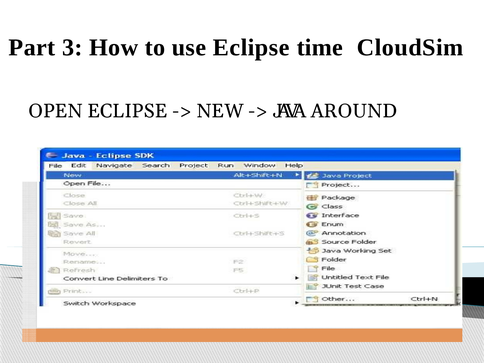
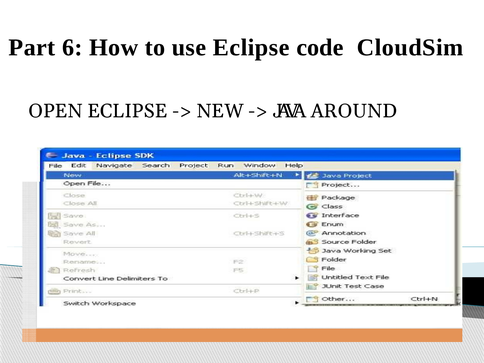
3: 3 -> 6 (72, 47)
time: time -> code (320, 47)
